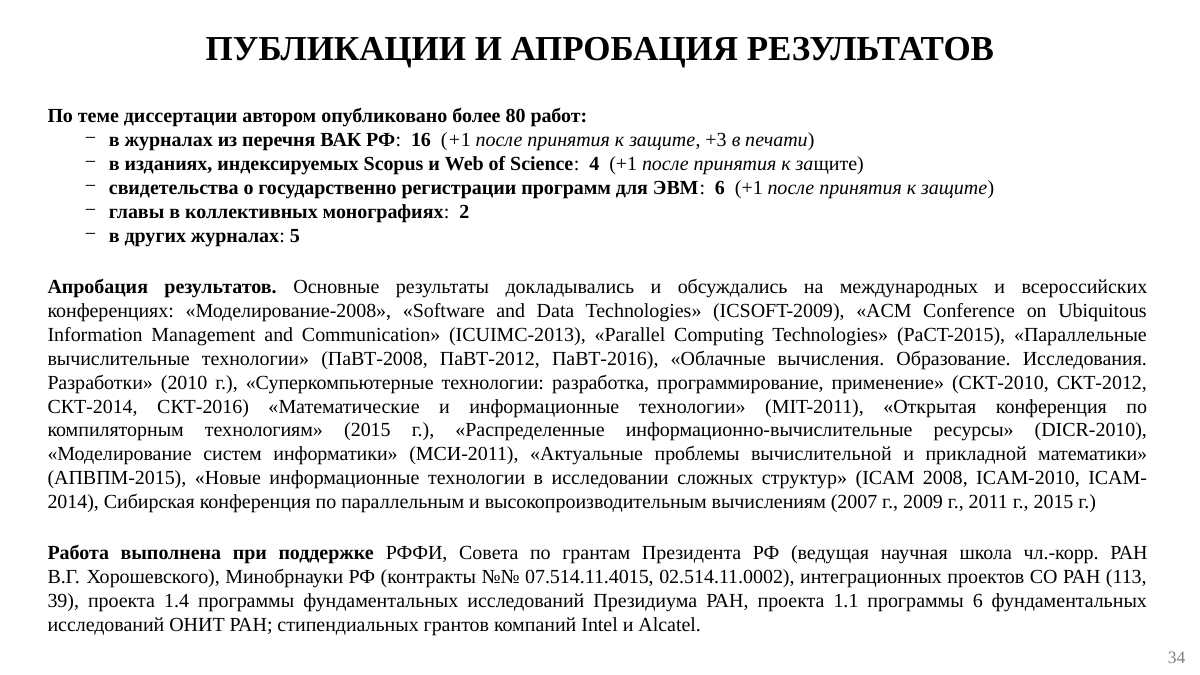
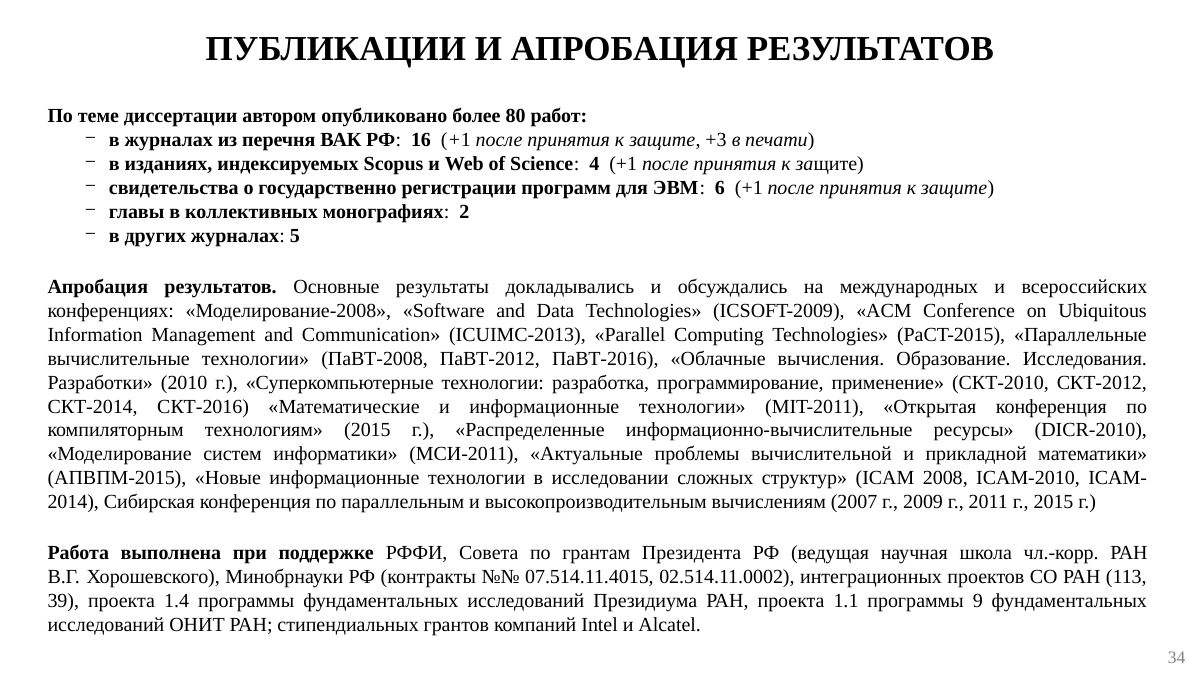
программы 6: 6 -> 9 (978, 601)
